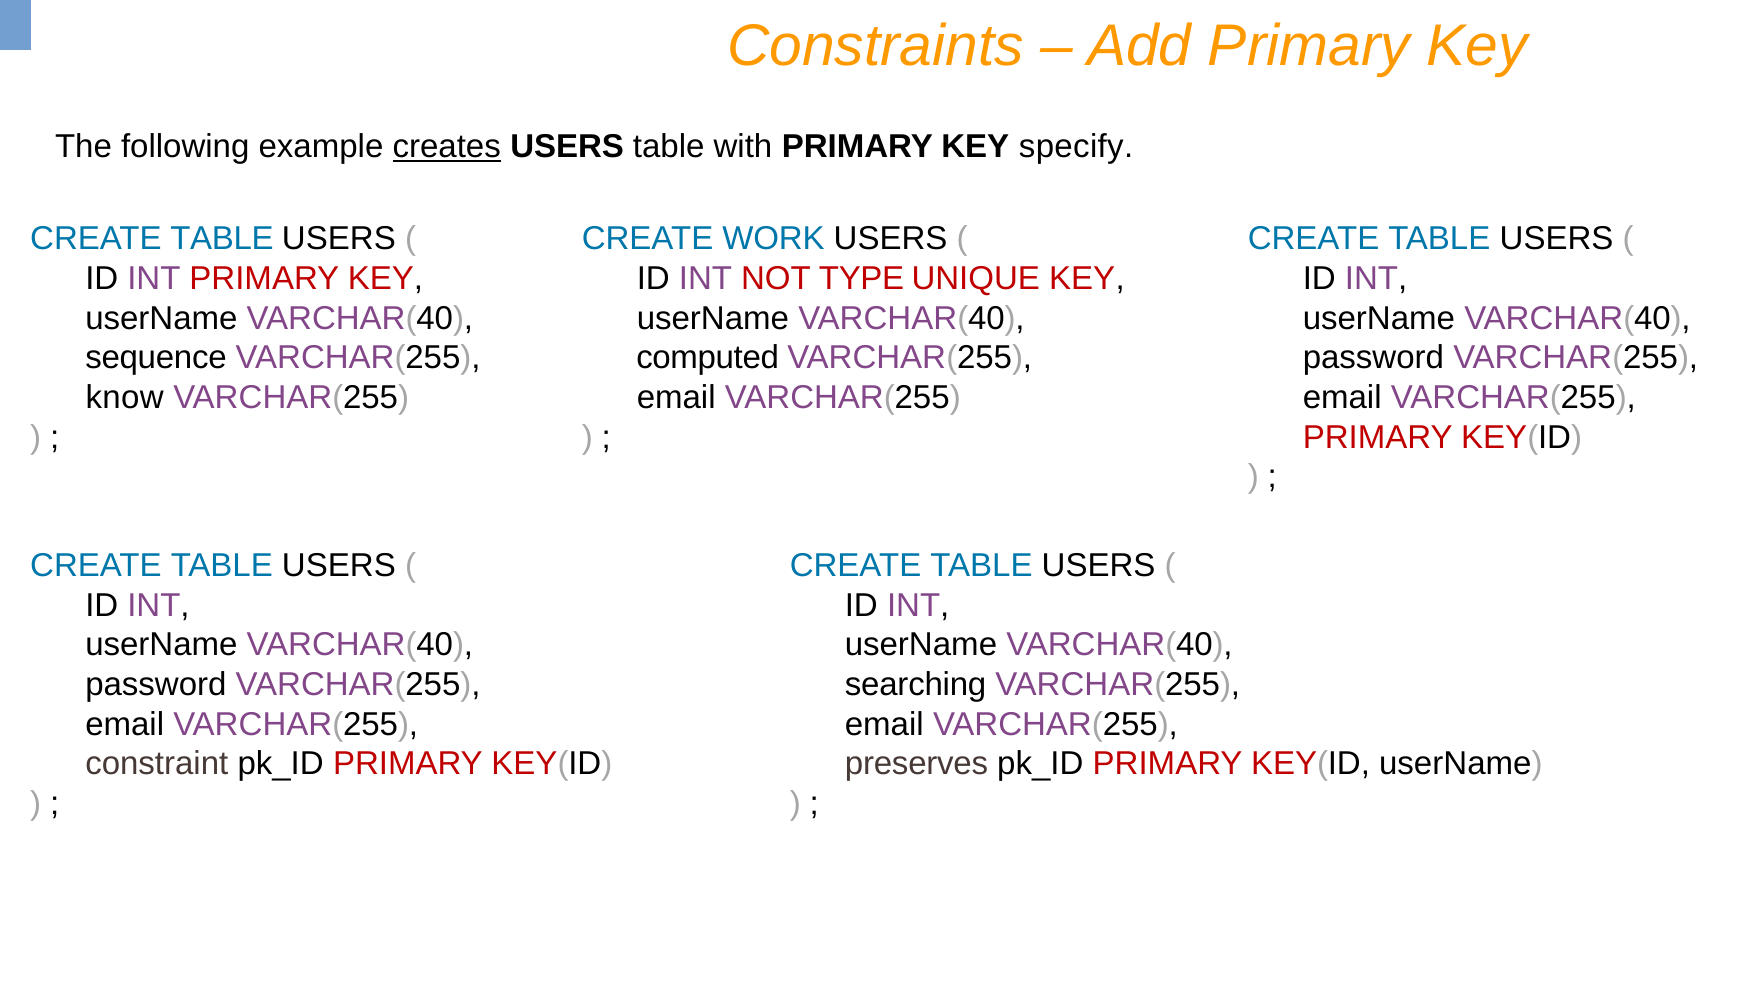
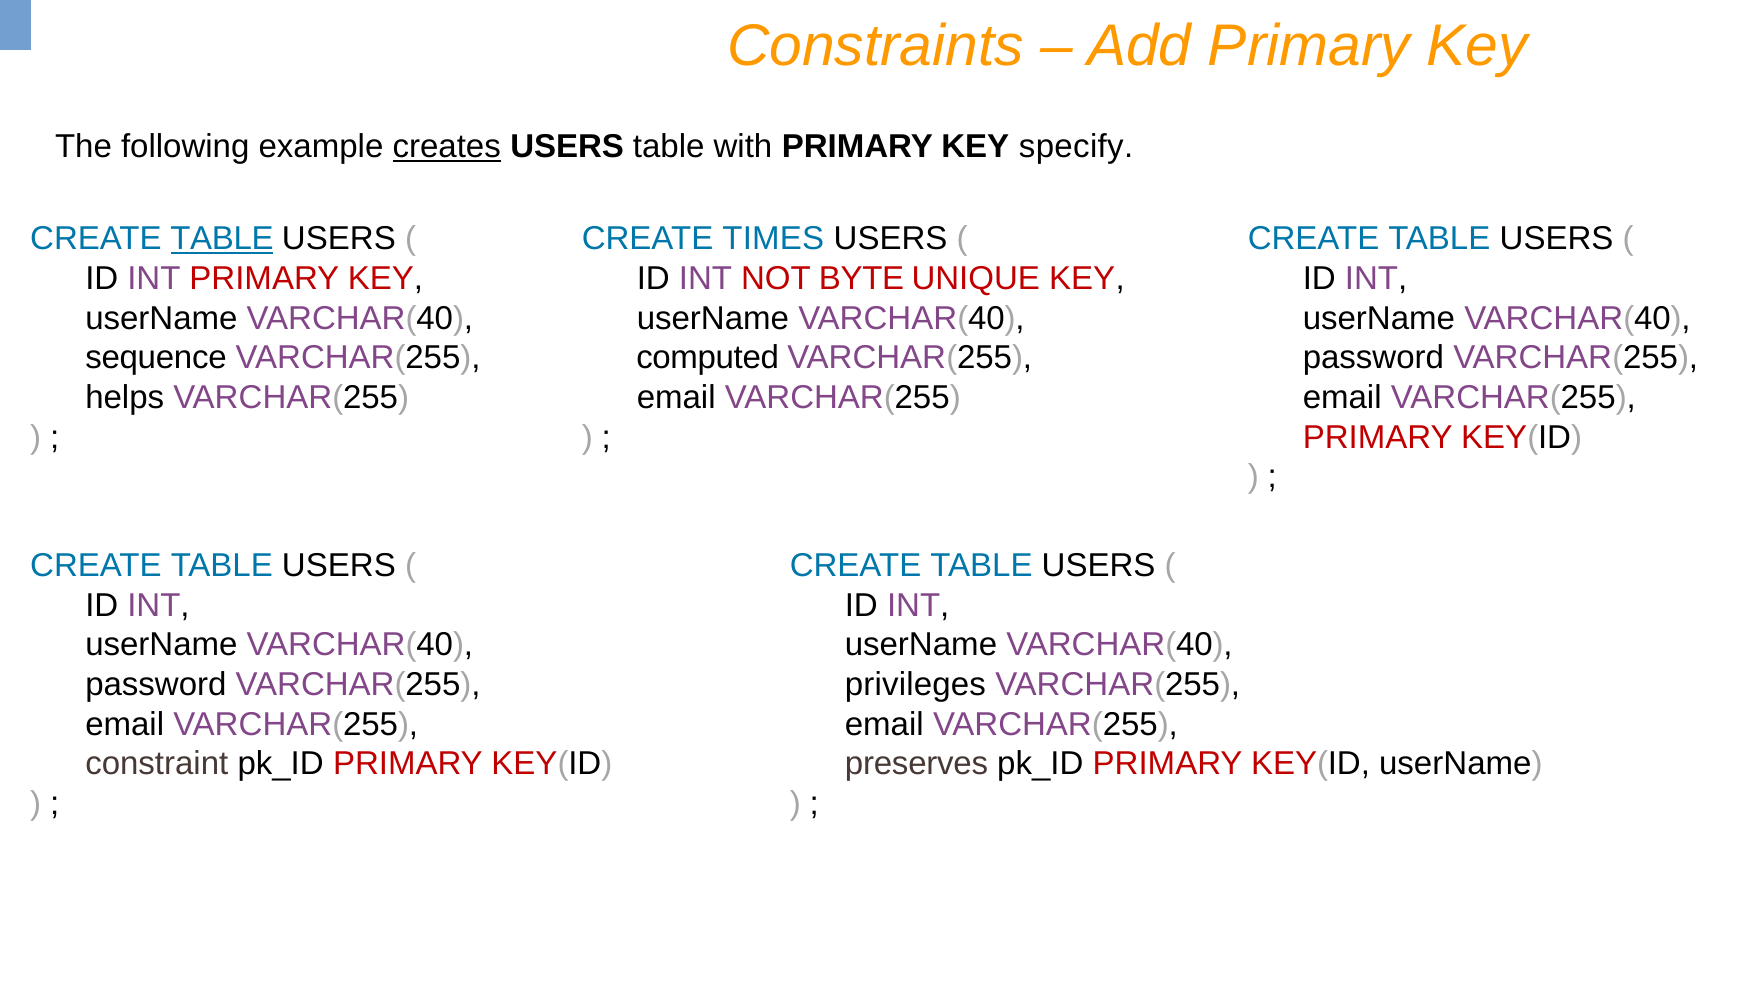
TABLE underline: none -> present (222, 239)
WORK: WORK -> TIMES (773, 239)
TYPE: TYPE -> BYTE (862, 279)
know: know -> helps (125, 398)
searching: searching -> privileges (915, 685)
